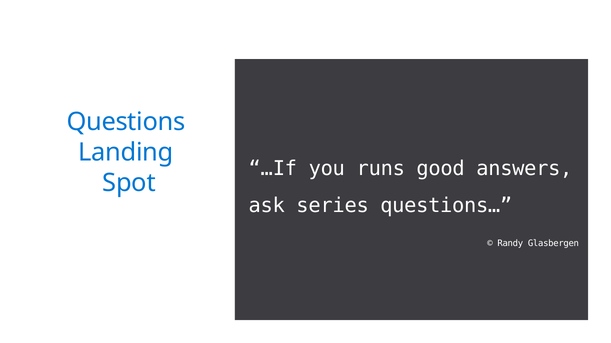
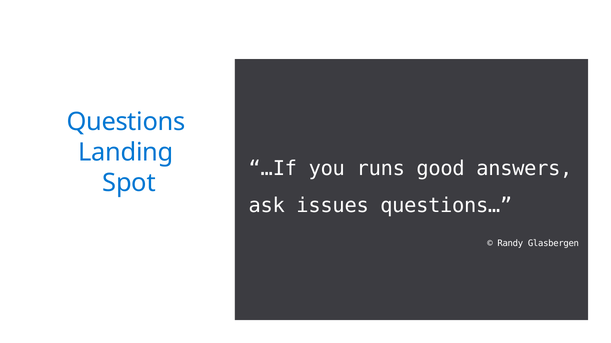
series: series -> issues (333, 206)
